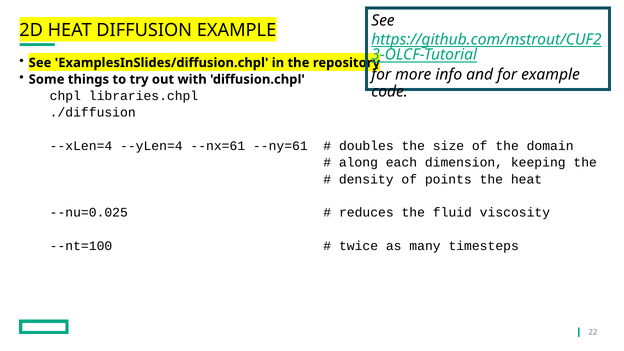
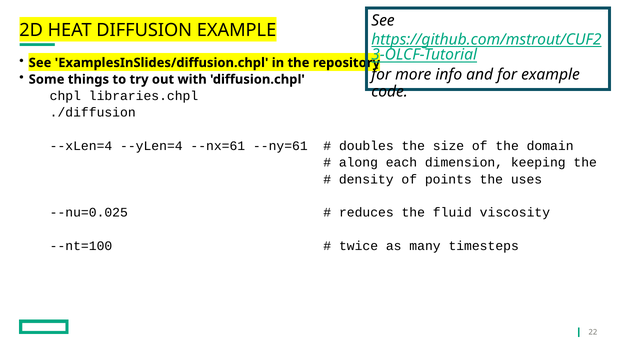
the heat: heat -> uses (527, 179)
